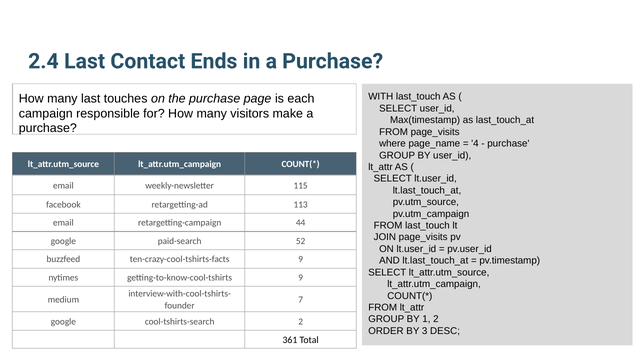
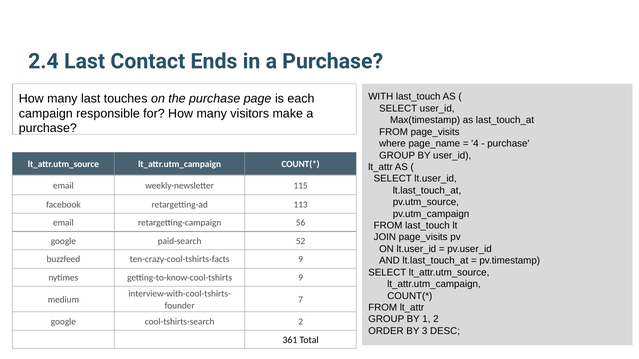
44: 44 -> 56 (301, 223)
